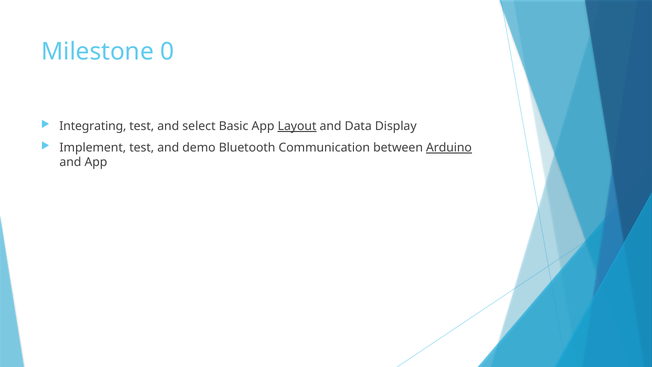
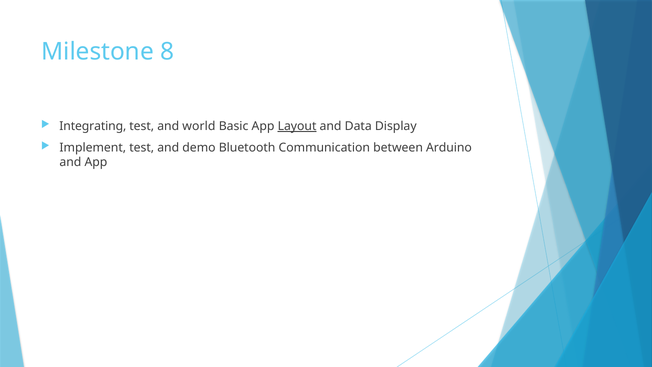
0: 0 -> 8 (167, 51)
select: select -> world (199, 126)
Arduino underline: present -> none (449, 148)
